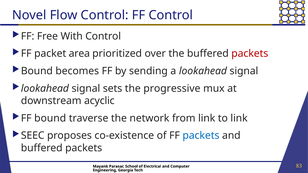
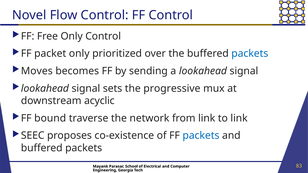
Free With: With -> Only (72, 36)
packet area: area -> only (79, 54)
packets colour: red -> blue (250, 54)
Bound: Bound -> Moves (37, 71)
